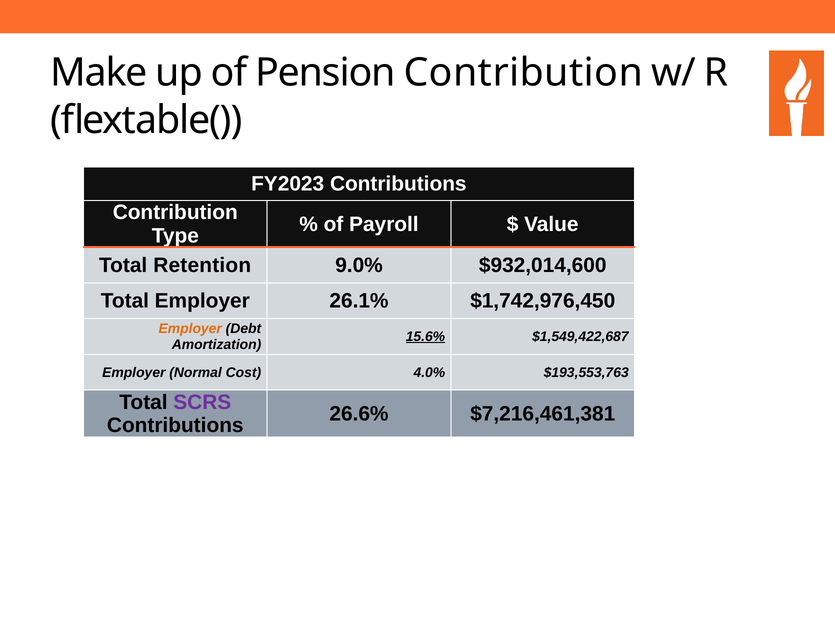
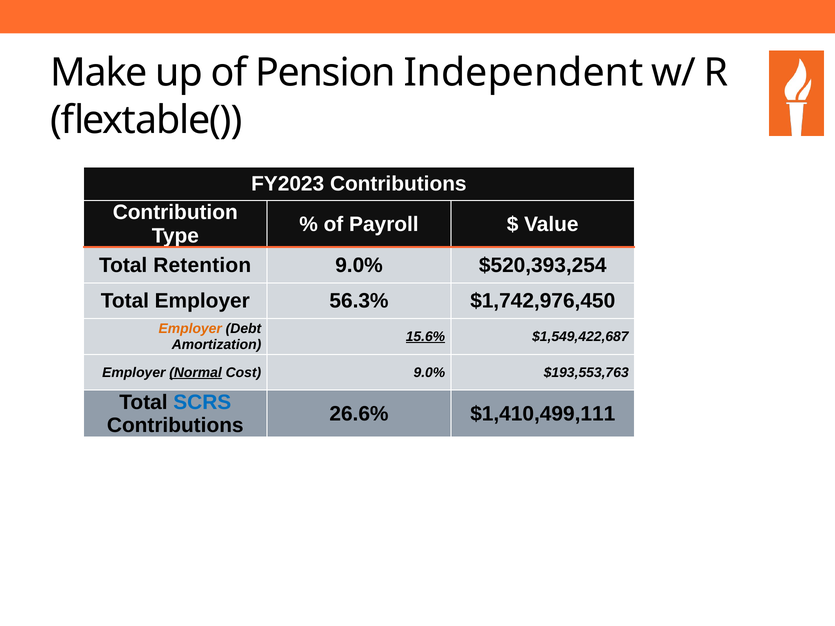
Pension Contribution: Contribution -> Independent (523, 73)
$932,014,600: $932,014,600 -> $520,393,254 (543, 265)
26.1%: 26.1% -> 56.3% (359, 301)
Normal underline: none -> present (196, 373)
Cost 4.0%: 4.0% -> 9.0% (429, 373)
SCRS colour: purple -> blue (202, 402)
$7,216,461,381: $7,216,461,381 -> $1,410,499,111 (543, 414)
